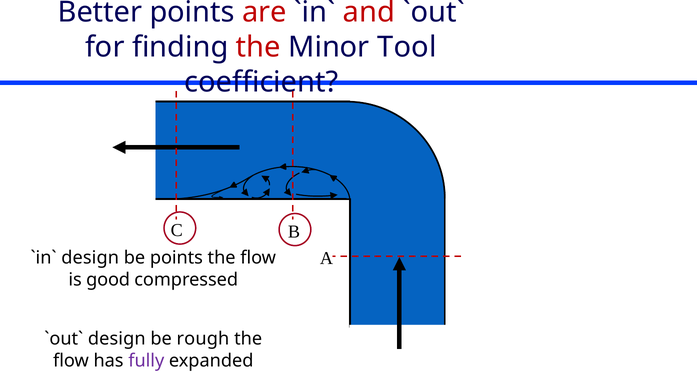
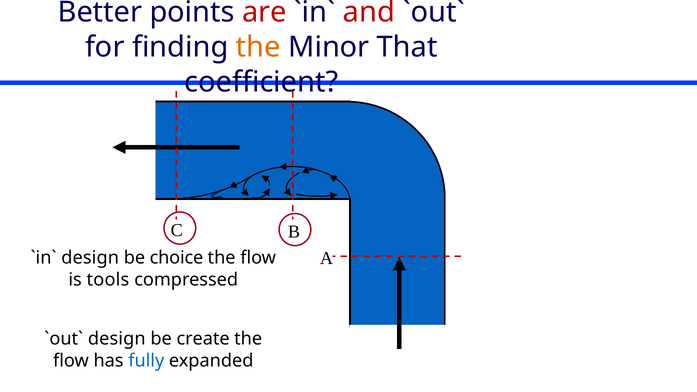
the colour: red -> orange (258, 47)
Tool: Tool -> That (407, 47)
be points: points -> choice (176, 258)
good: good -> tools (108, 280)
rough: rough -> create (203, 339)
fully colour: purple -> blue (146, 361)
